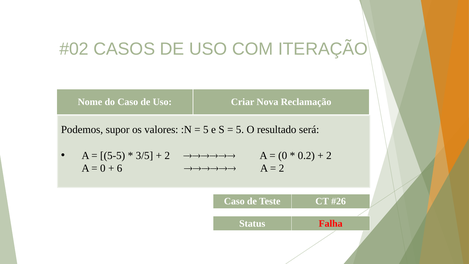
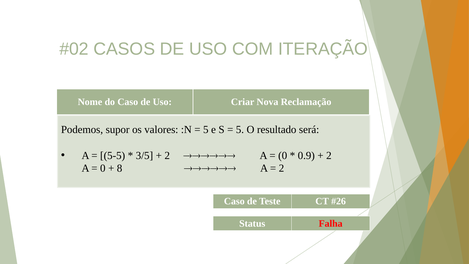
0.2: 0.2 -> 0.9 (306, 155)
6: 6 -> 8 (120, 168)
